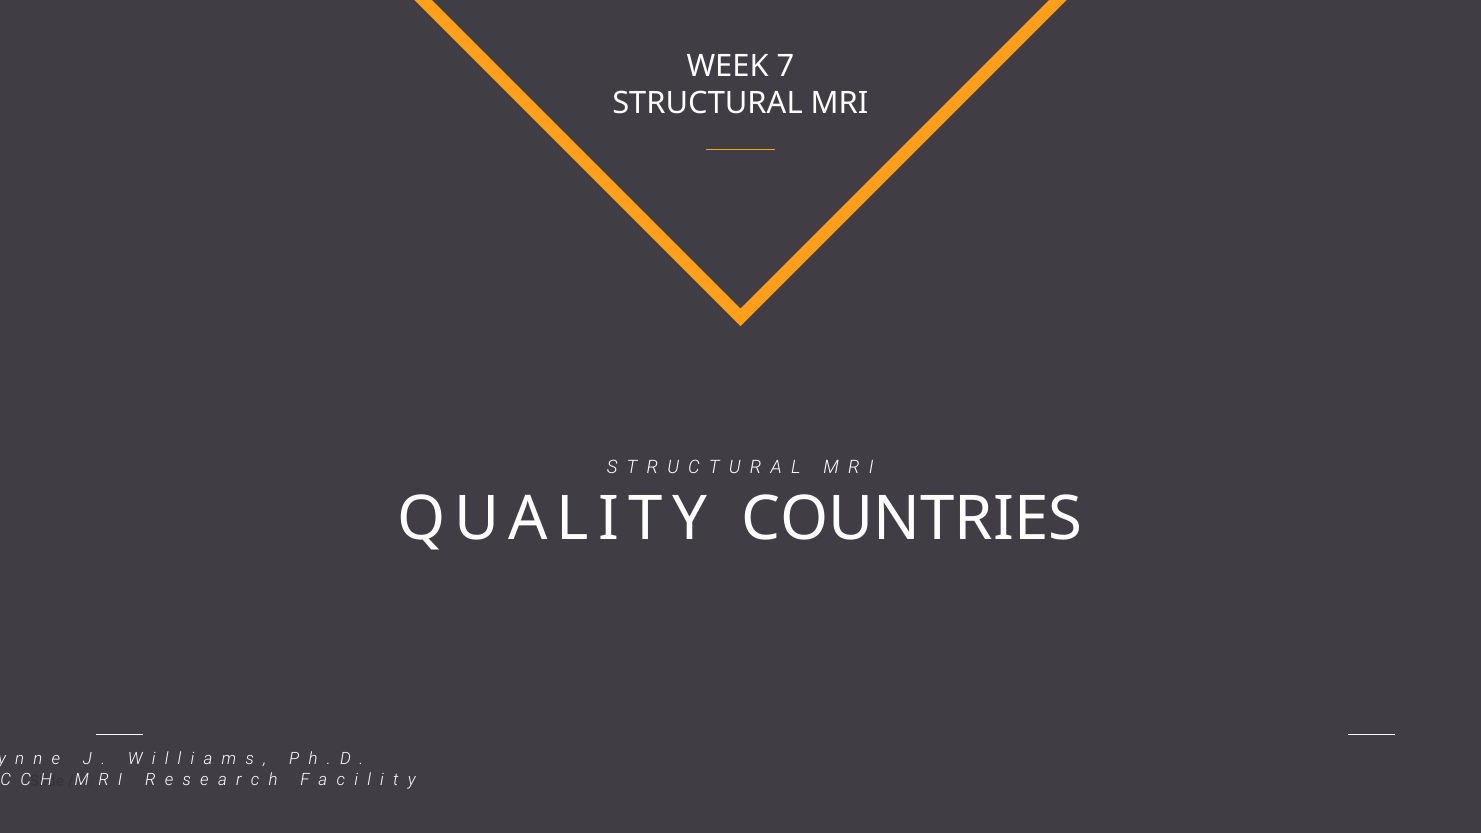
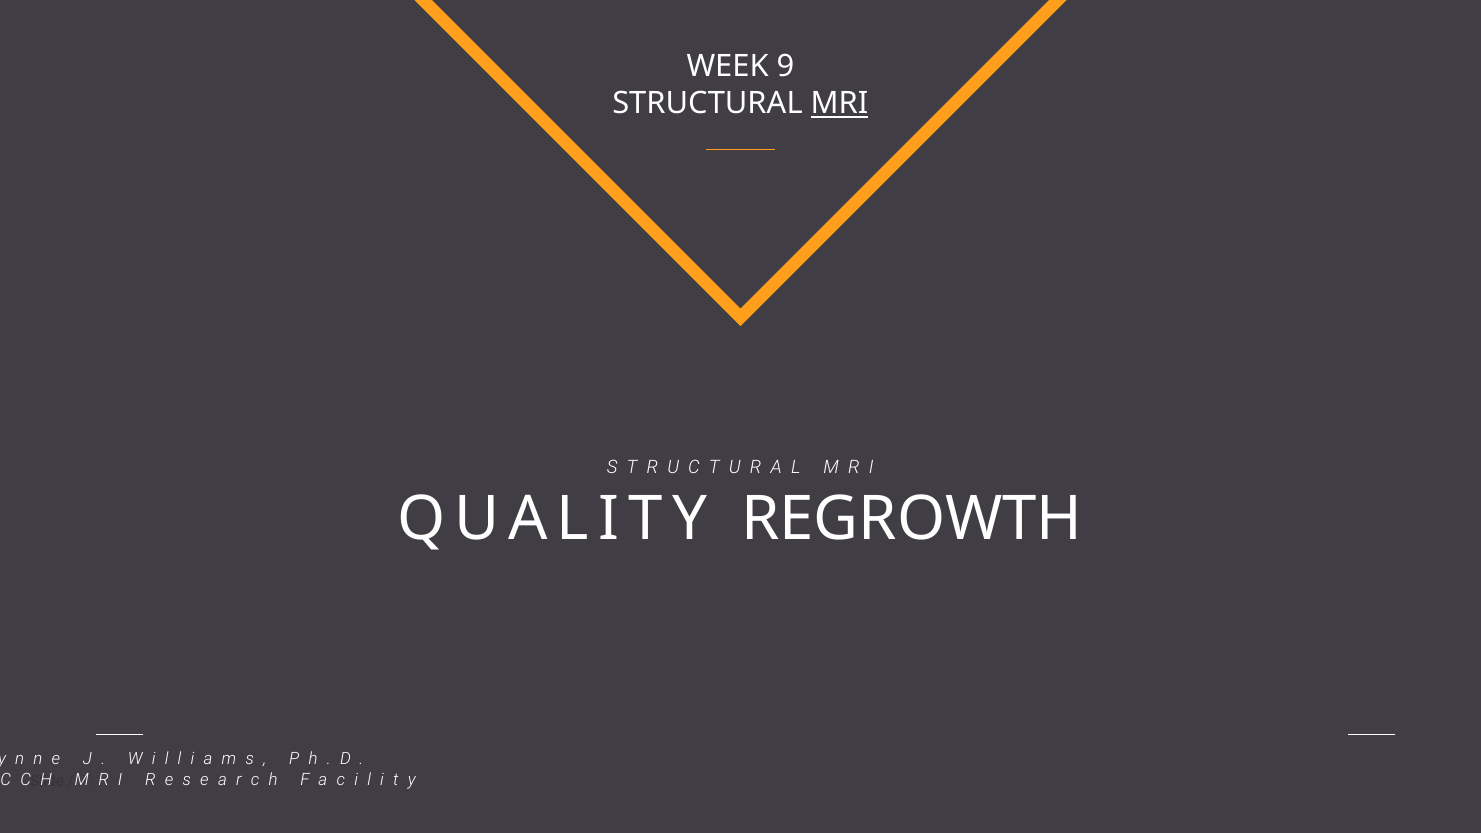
7: 7 -> 9 (785, 66)
MRI underline: none -> present (840, 103)
COUNTRIES: COUNTRIES -> REGROWTH (912, 519)
